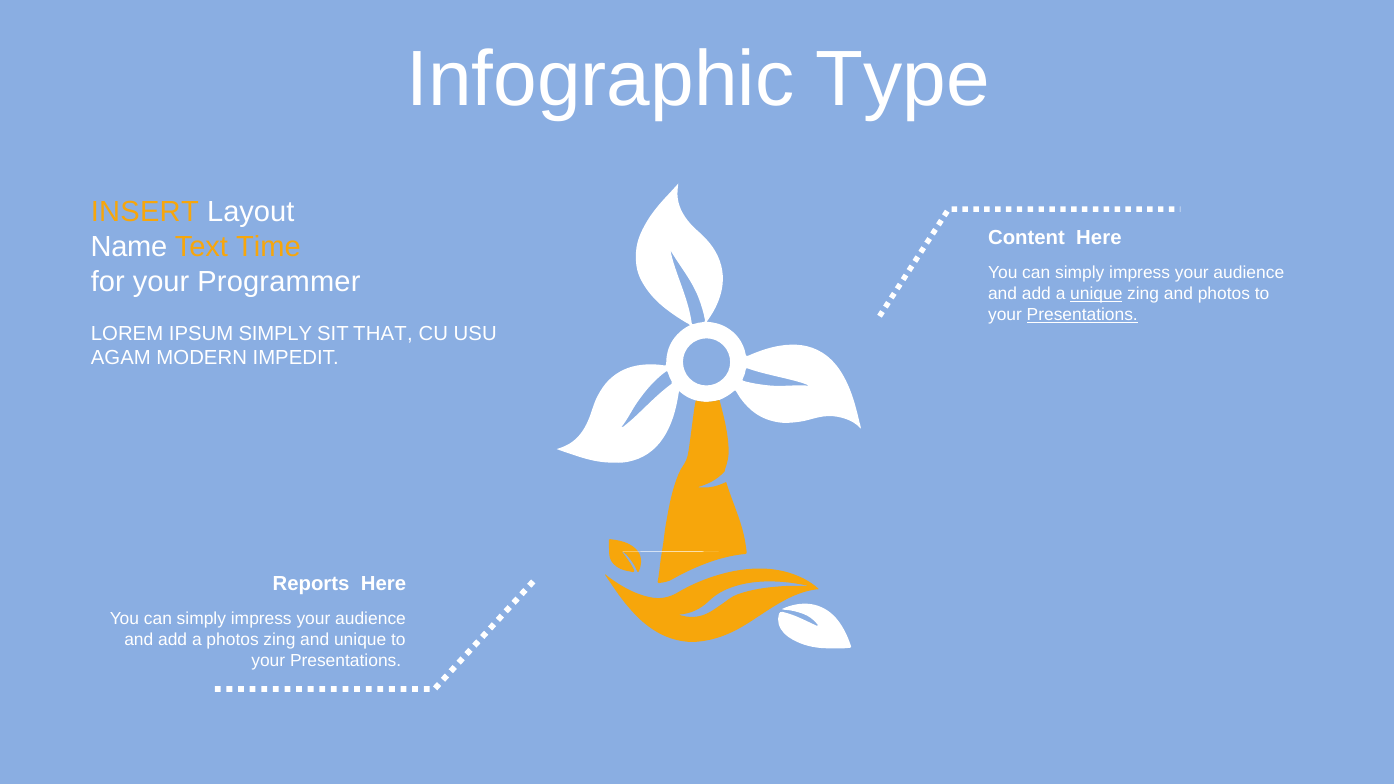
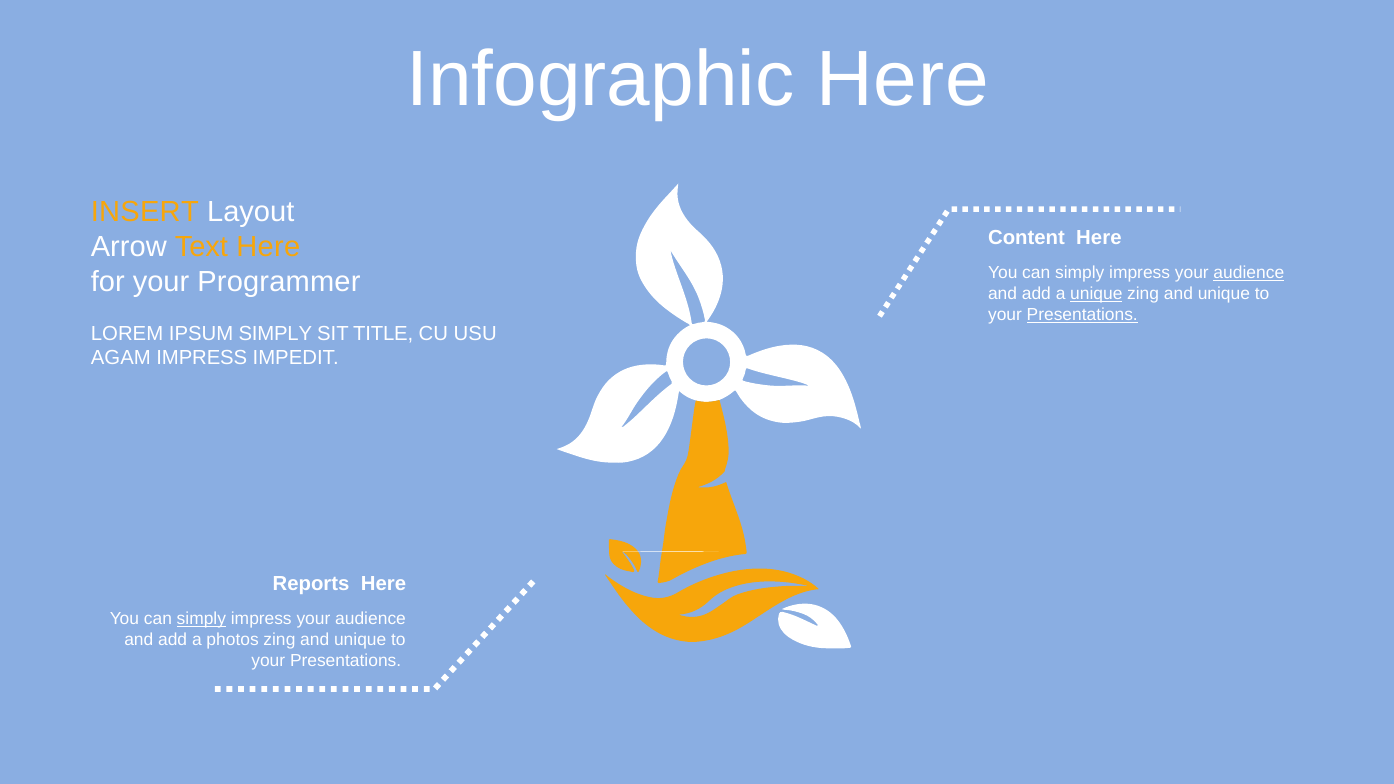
Infographic Type: Type -> Here (903, 80)
Name: Name -> Arrow (129, 247)
Text Time: Time -> Here (268, 247)
audience underline: none -> present (1249, 273)
photos: photos -> unique (1224, 294)
THAT: THAT -> TITLE (383, 334)
AGAM MODERN: MODERN -> IMPRESS (202, 358)
simply underline: none -> present (201, 619)
